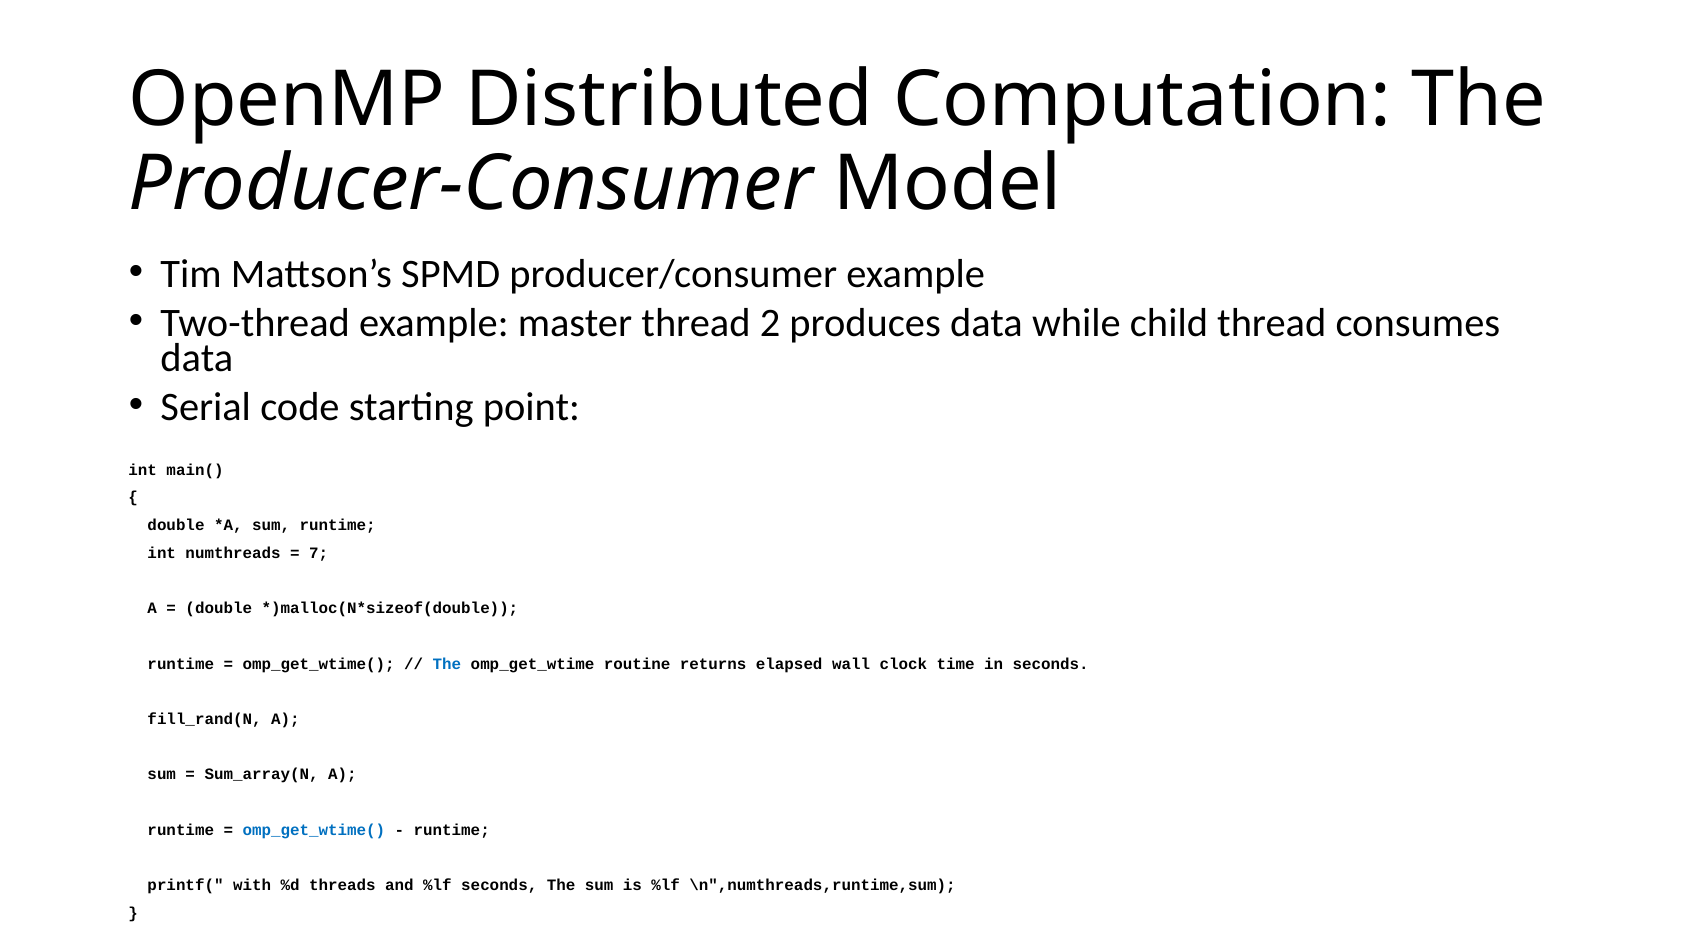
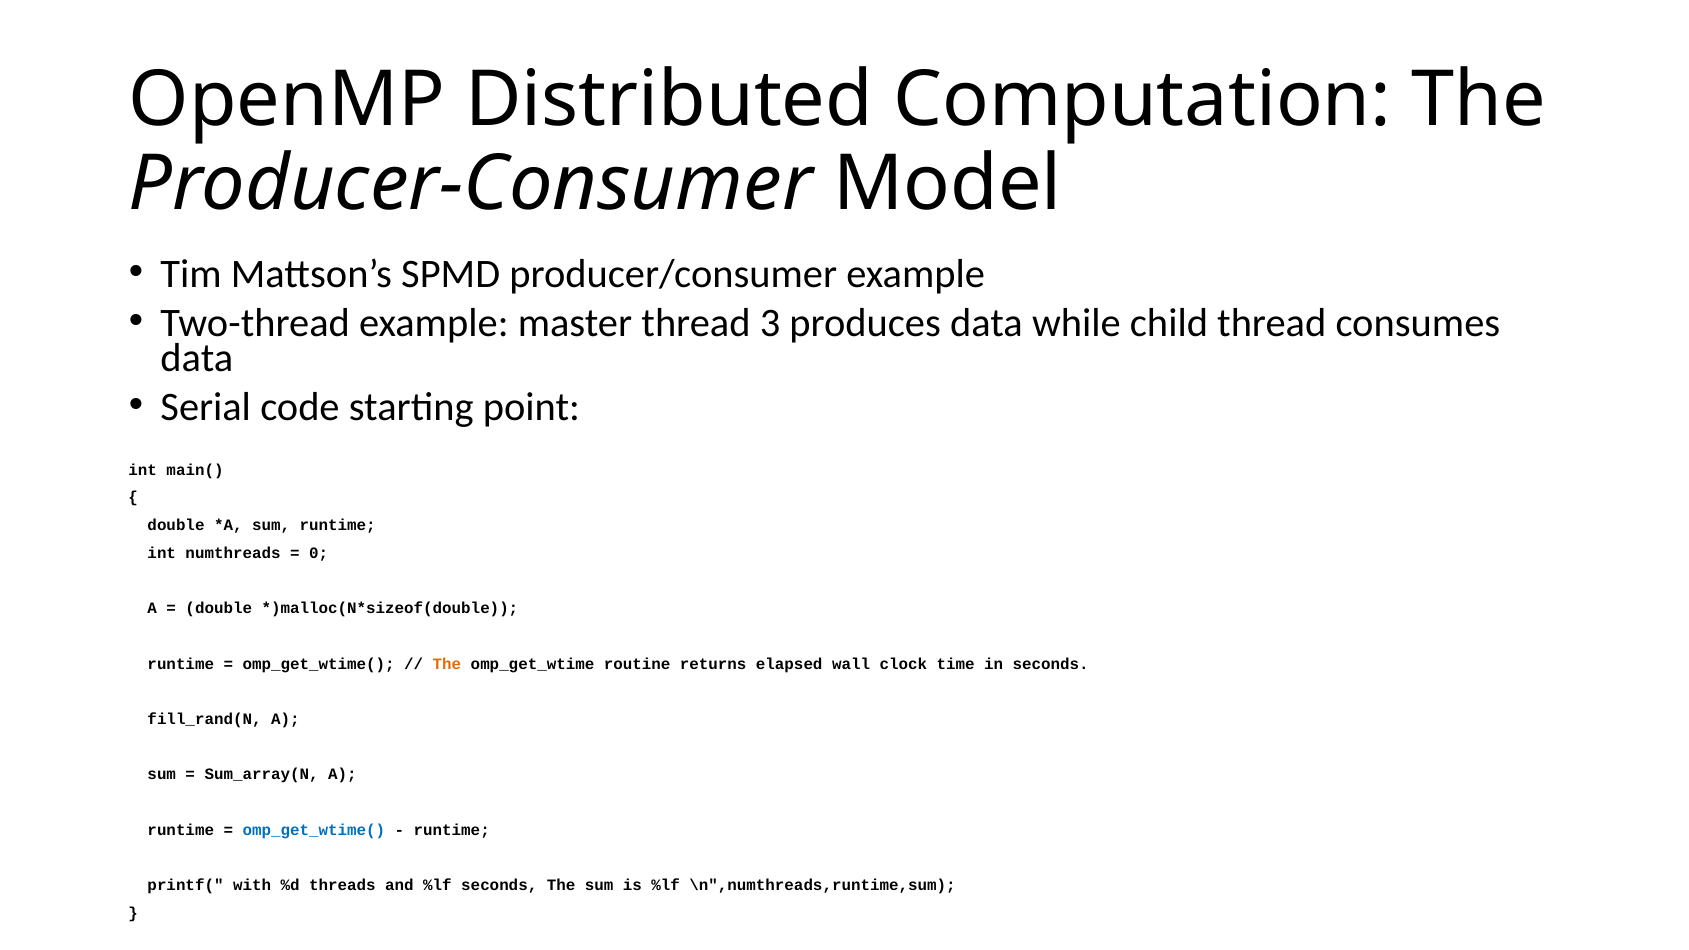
2: 2 -> 3 (770, 323)
7: 7 -> 0 (319, 553)
The colour: blue -> orange (447, 664)
